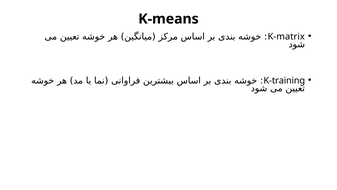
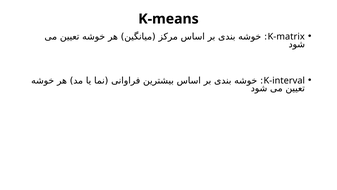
K-training: K-training -> K-interval (284, 80)
